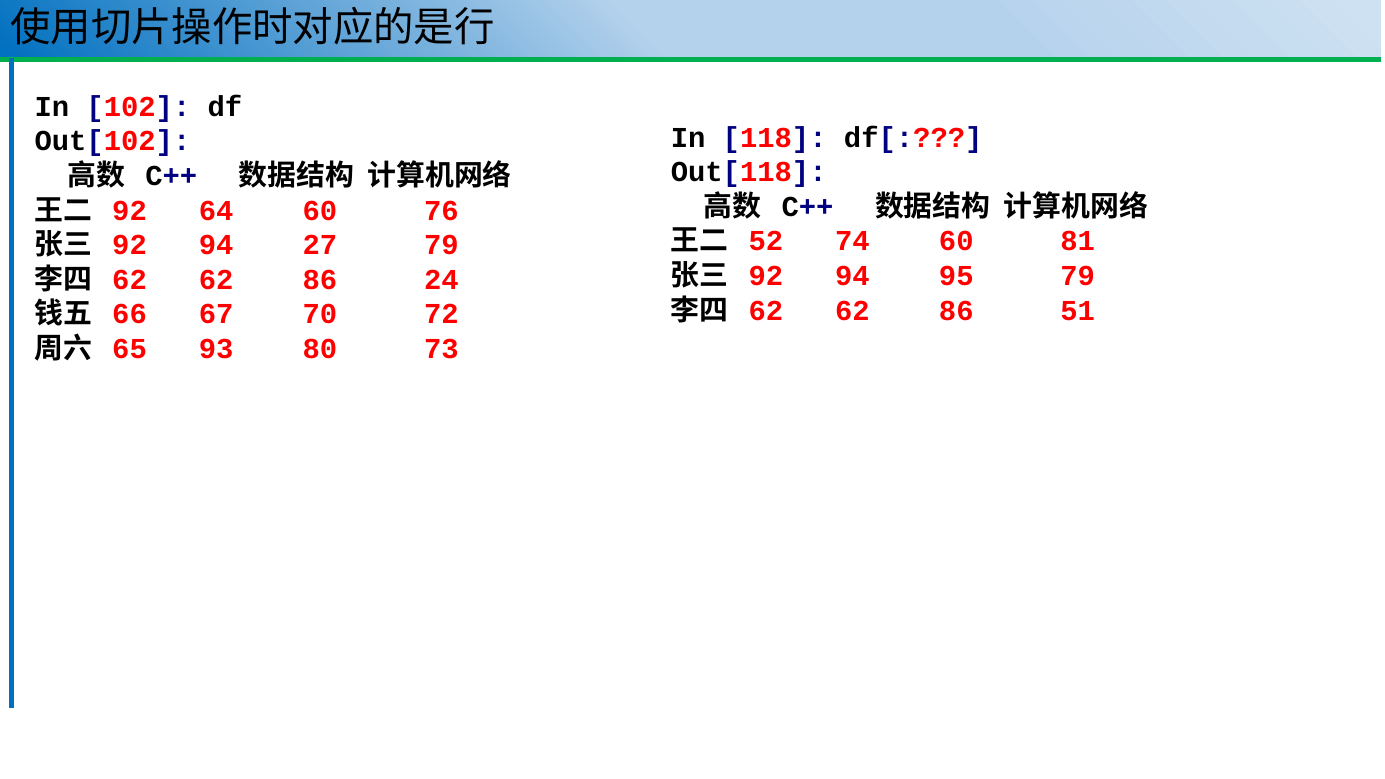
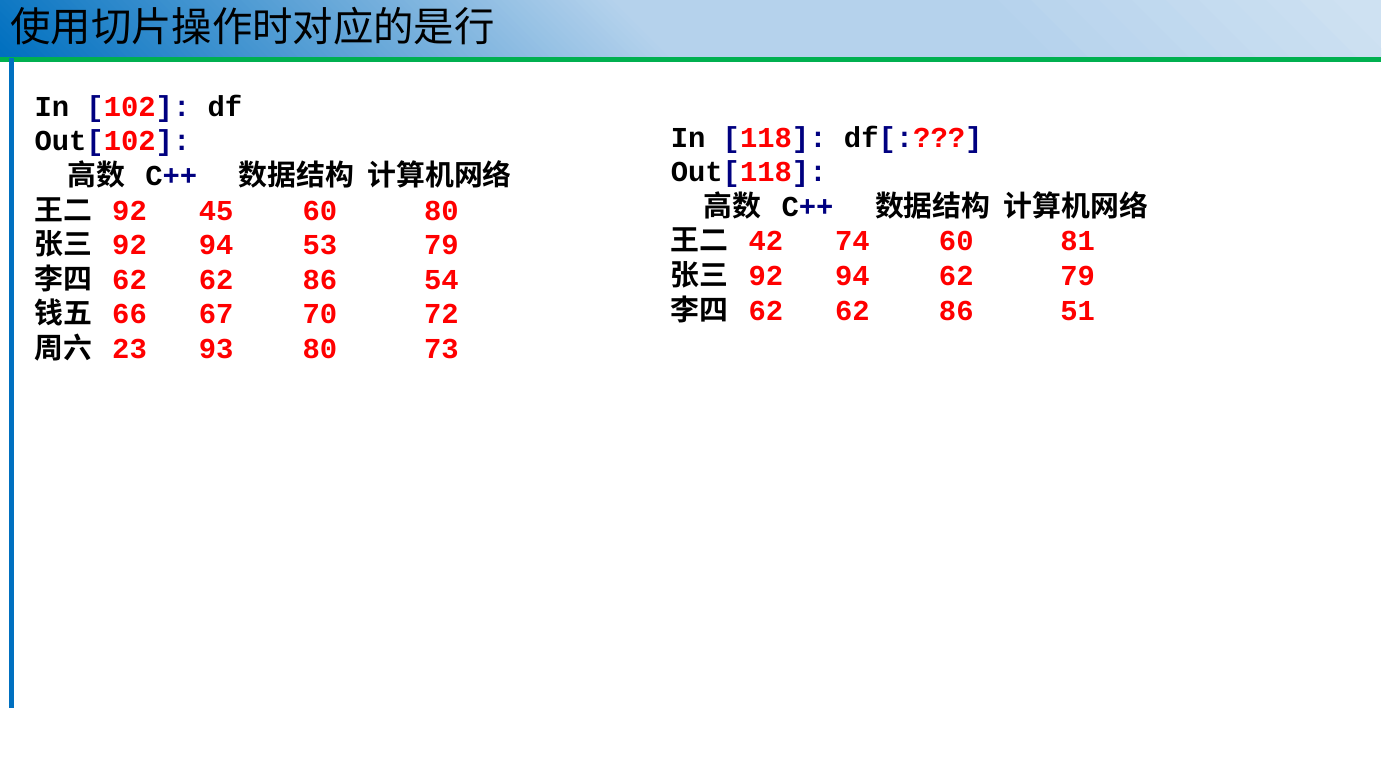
64: 64 -> 45 (216, 211)
60 76: 76 -> 80 (441, 211)
52: 52 -> 42 (766, 241)
27: 27 -> 53 (320, 245)
94 95: 95 -> 62 (956, 276)
24: 24 -> 54 (441, 280)
65: 65 -> 23 (130, 349)
